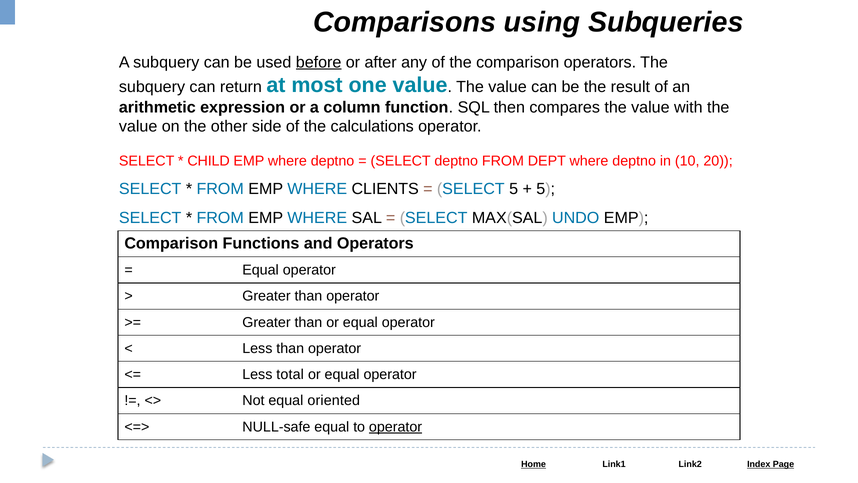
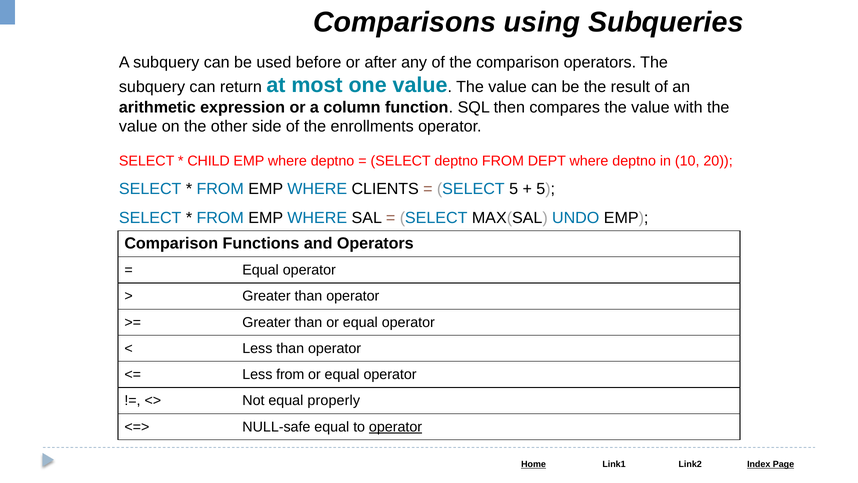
before underline: present -> none (319, 62)
calculations: calculations -> enrollments (372, 127)
Less total: total -> from (290, 374)
oriented: oriented -> properly (334, 400)
